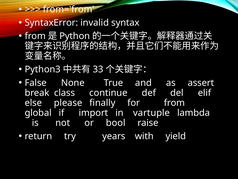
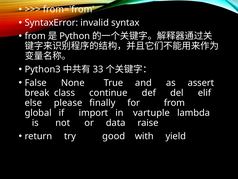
bool: bool -> data (116, 123)
years: years -> good (114, 136)
